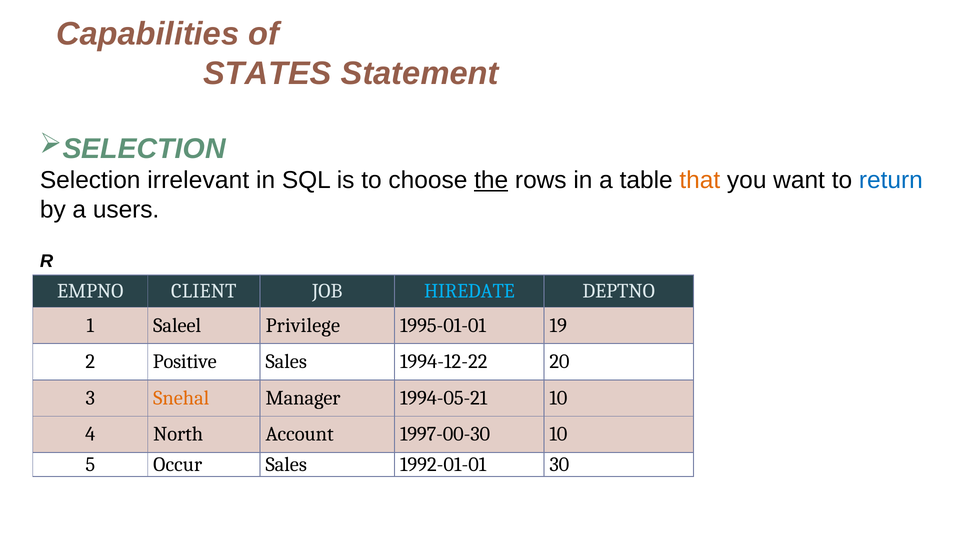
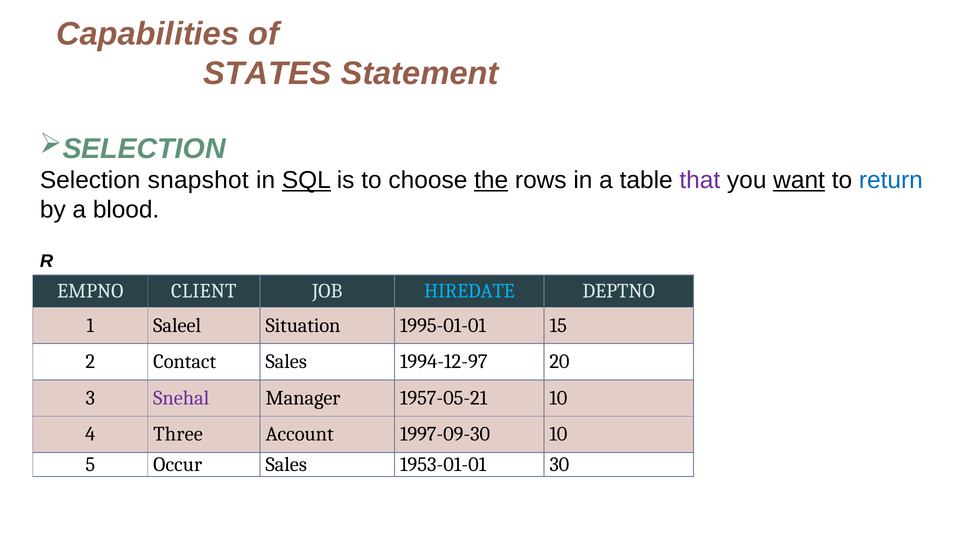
irrelevant: irrelevant -> snapshot (198, 180)
SQL underline: none -> present (306, 180)
that colour: orange -> purple (700, 180)
want underline: none -> present (799, 180)
users: users -> blood (126, 210)
Privilege: Privilege -> Situation (303, 326)
19: 19 -> 15 (558, 326)
Positive: Positive -> Contact (185, 362)
1994-12-22: 1994-12-22 -> 1994-12-97 (444, 362)
Snehal colour: orange -> purple (181, 398)
1994-05-21: 1994-05-21 -> 1957-05-21 (444, 398)
North: North -> Three (178, 435)
1997-00-30: 1997-00-30 -> 1997-09-30 (445, 435)
1992-01-01: 1992-01-01 -> 1953-01-01 (443, 465)
